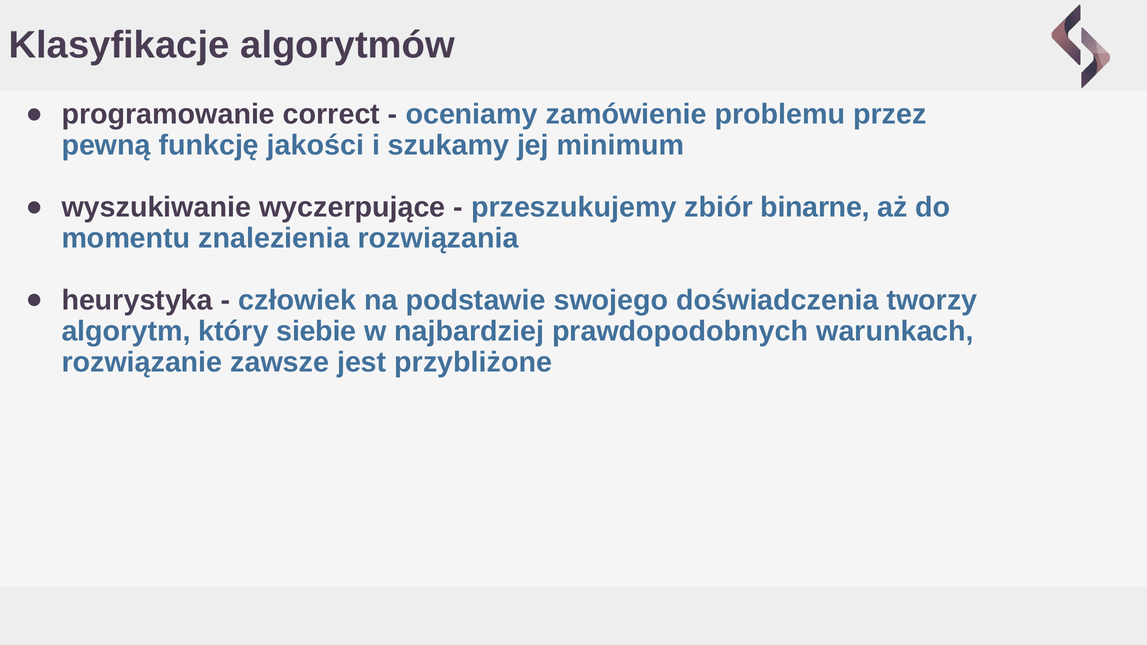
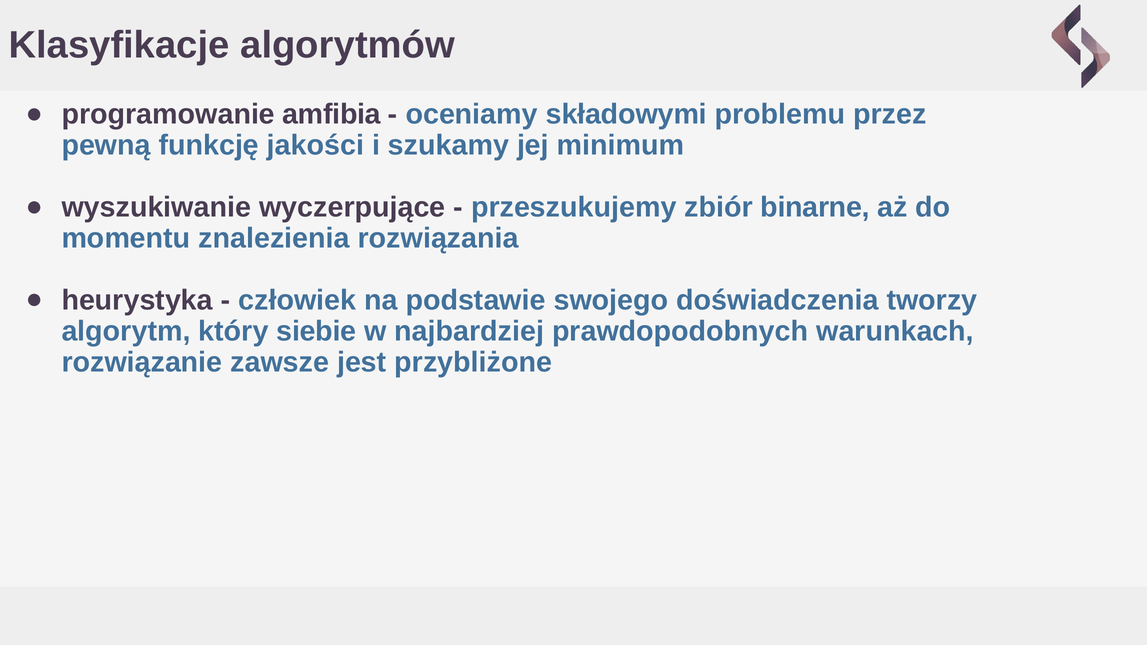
correct: correct -> amfibia (332, 115)
zamówienie: zamówienie -> składowymi (626, 115)
